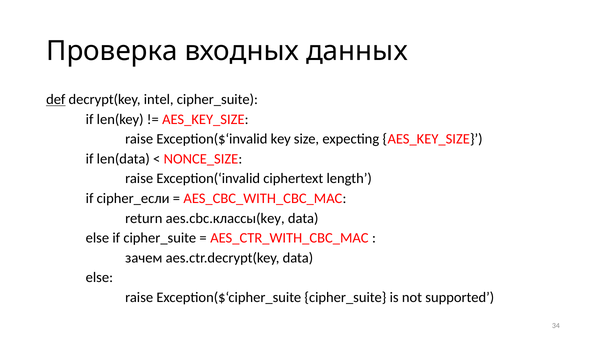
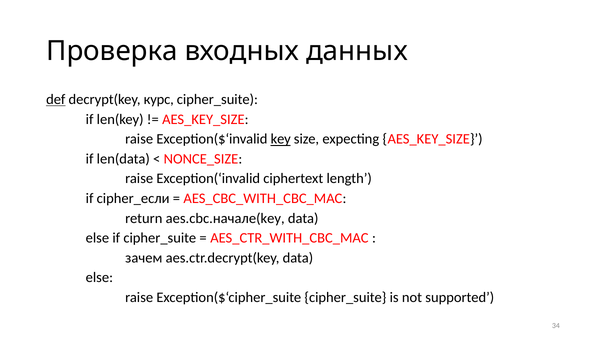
intel: intel -> курс (159, 100)
key underline: none -> present (281, 139)
aes.cbc.классы(key: aes.cbc.классы(key -> aes.cbc.начале(key (225, 218)
